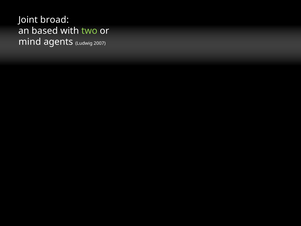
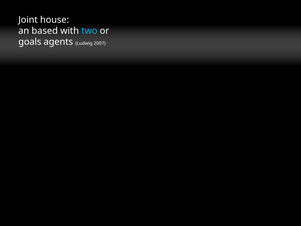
broad: broad -> house (55, 20)
two colour: light green -> light blue (89, 31)
mind: mind -> goals (30, 42)
